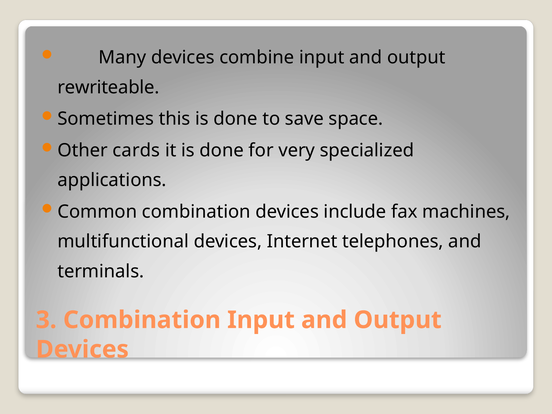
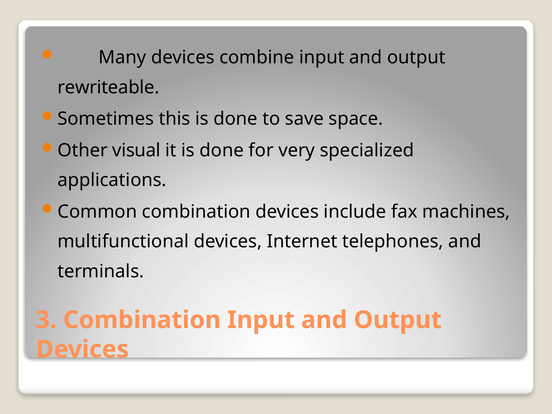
cards: cards -> visual (137, 150)
